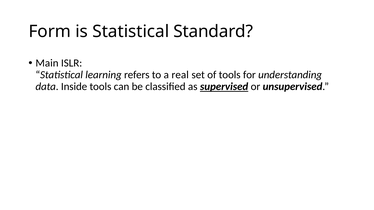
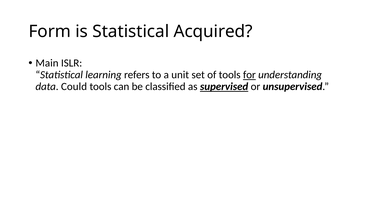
Standard: Standard -> Acquired (213, 31)
real: real -> unit (180, 75)
for underline: none -> present (249, 75)
Inside: Inside -> Could (74, 87)
